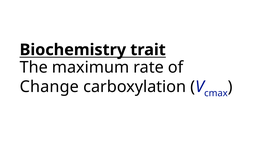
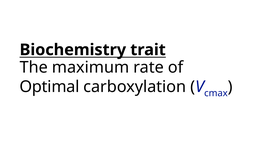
Change: Change -> Optimal (49, 87)
